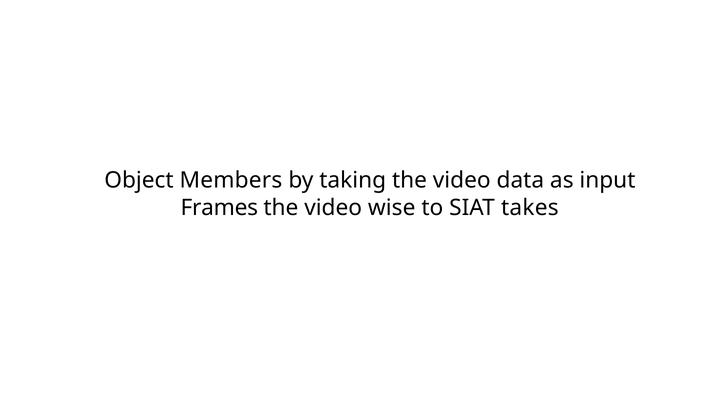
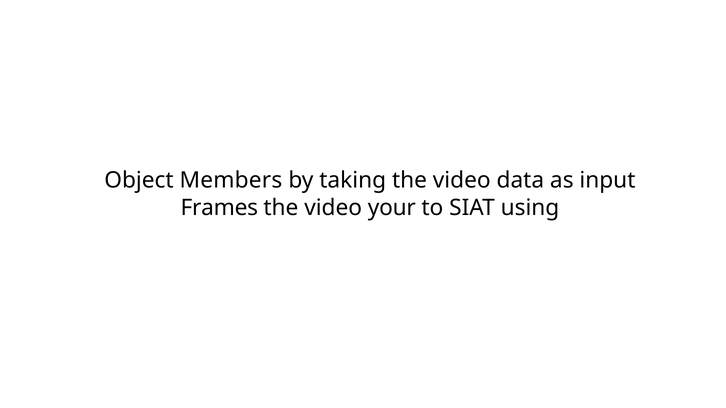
wise: wise -> your (392, 208)
takes: takes -> using (530, 208)
